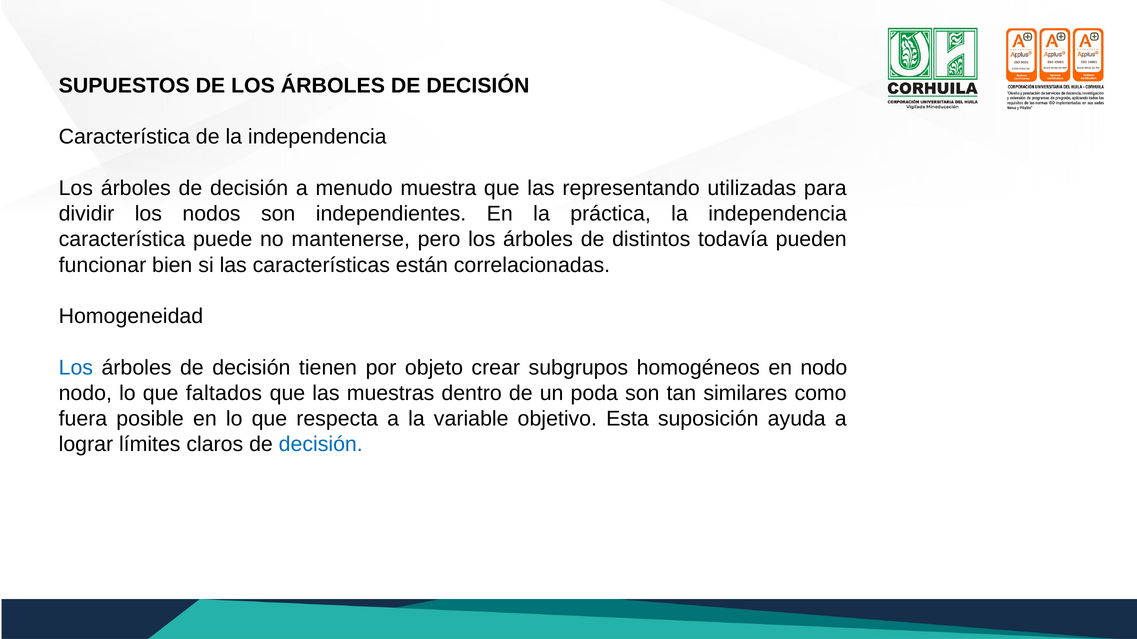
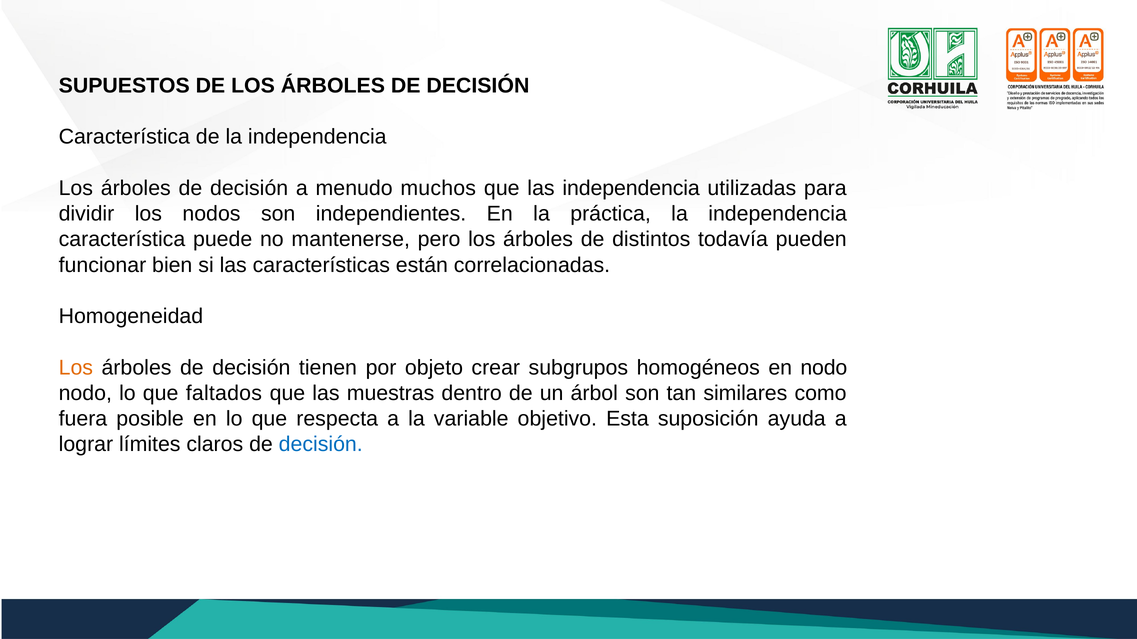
muestra: muestra -> muchos (438, 188)
las representando: representando -> independencia (631, 188)
Los colour: blue -> orange (76, 368)
poda: poda -> árbol (594, 394)
